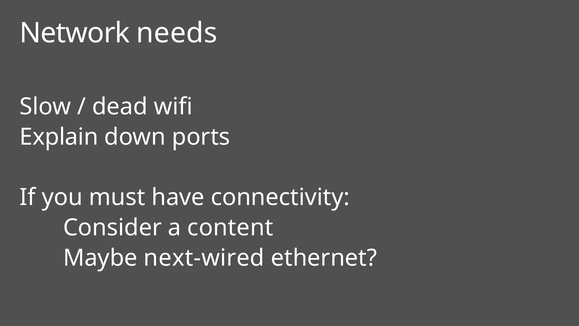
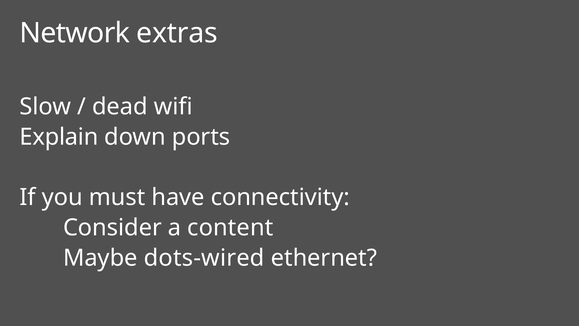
needs: needs -> extras (177, 33)
next-wired: next-wired -> dots-wired (204, 258)
